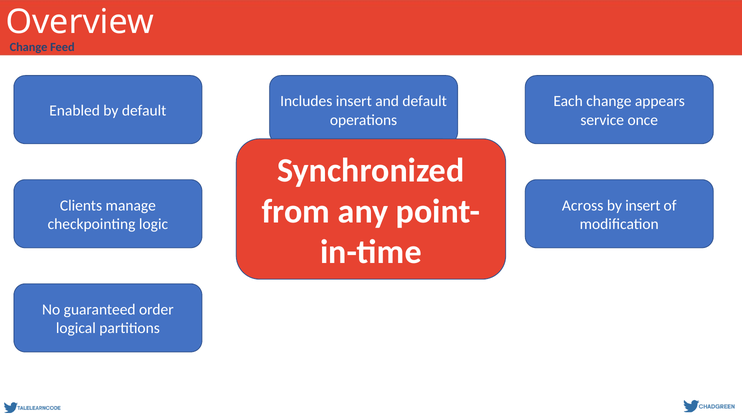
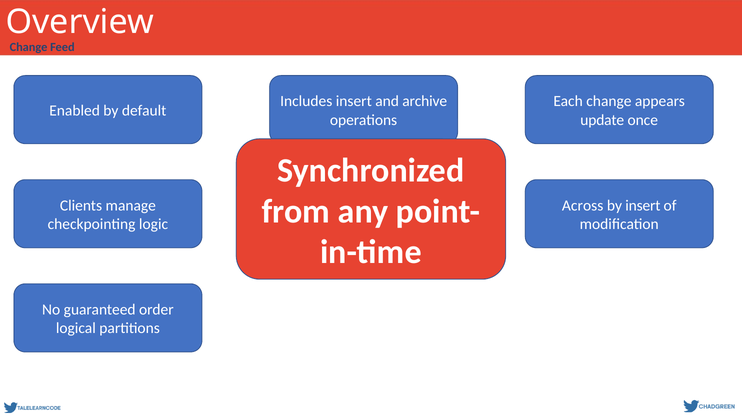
and default: default -> archive (425, 101)
service: service -> update (602, 120)
